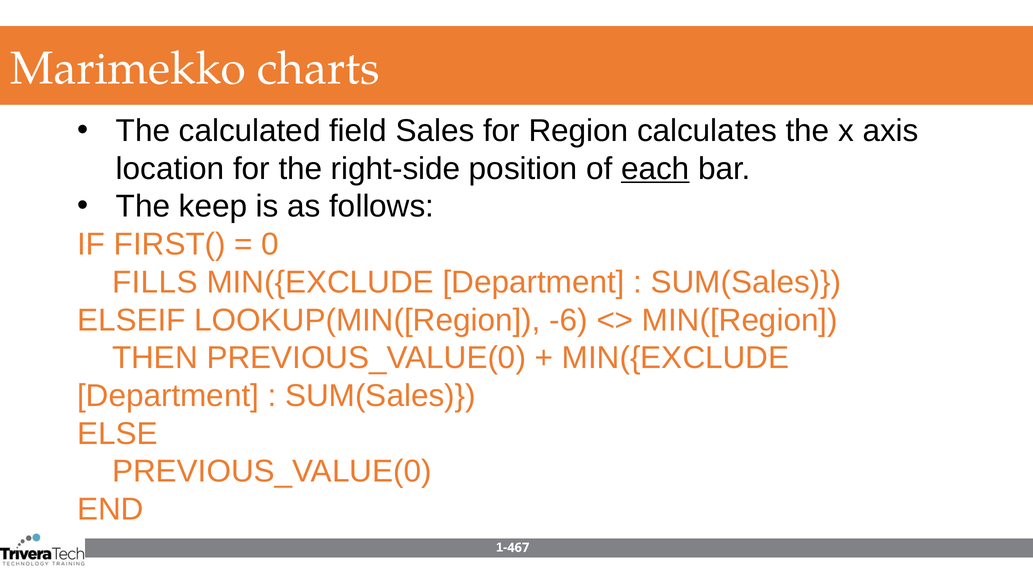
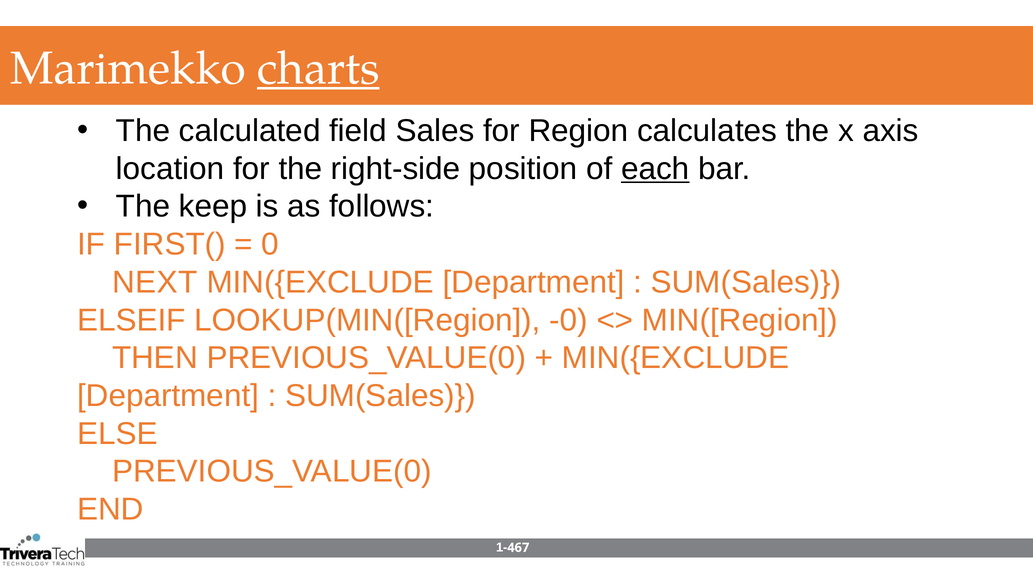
charts underline: none -> present (318, 69)
FILLS: FILLS -> NEXT (155, 282)
-6: -6 -> -0 (569, 320)
